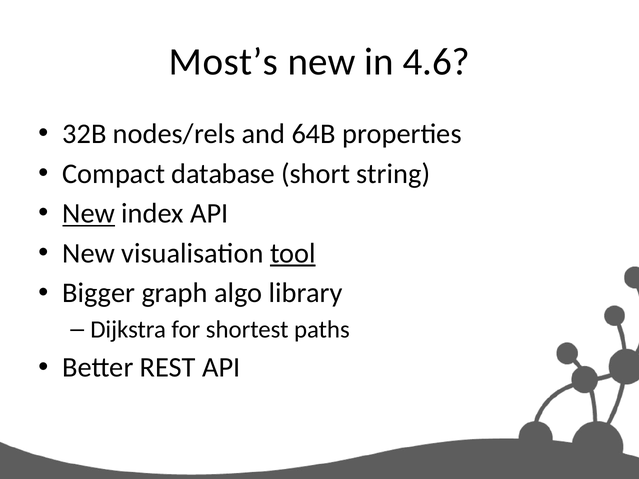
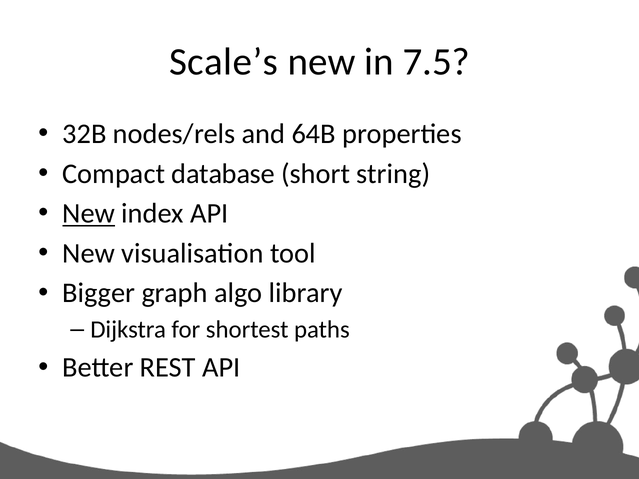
Most’s: Most’s -> Scale’s (224, 62)
4.6: 4.6 -> 7.5 (436, 62)
tool underline: present -> none (293, 253)
